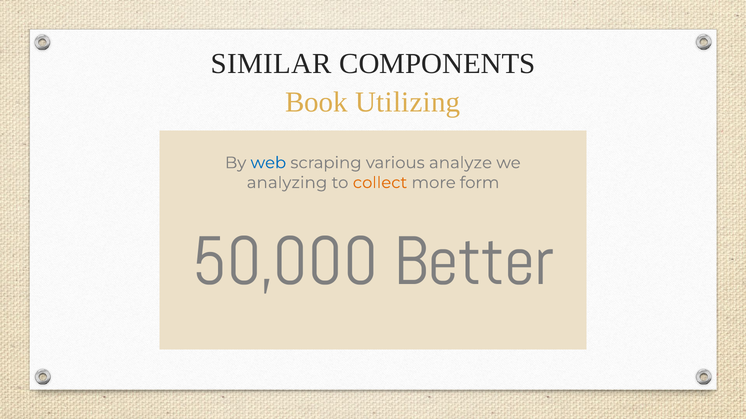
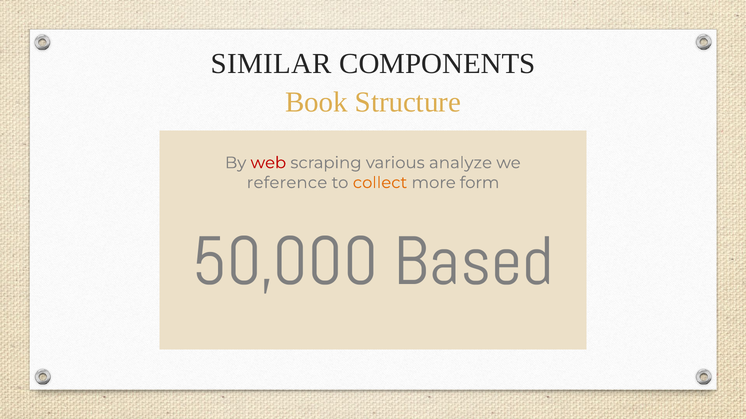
Utilizing: Utilizing -> Structure (408, 102)
web colour: blue -> red (268, 163)
analyzing: analyzing -> reference (287, 183)
Better: Better -> Based (474, 262)
